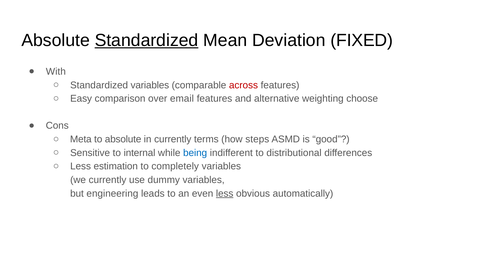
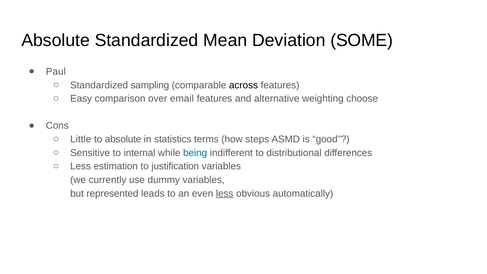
Standardized underline: present -> none (147, 40)
FIXED: FIXED -> SOME (362, 40)
With: With -> Paul (56, 72)
Standardized variables: variables -> sampling (150, 85)
across colour: red -> black (243, 85)
Meta: Meta -> Little (81, 139)
in currently: currently -> statistics (173, 139)
completely: completely -> justification (175, 166)
engineering: engineering -> represented (112, 193)
